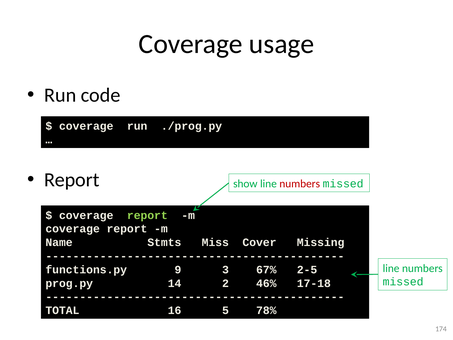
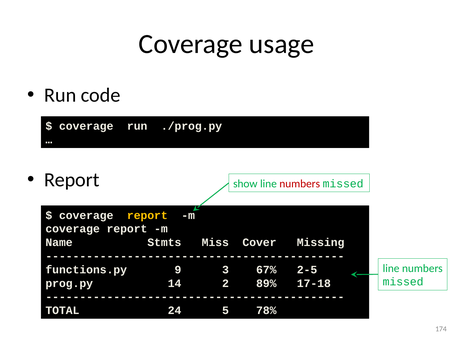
report colour: light green -> yellow (147, 215)
46%: 46% -> 89% (266, 283)
16: 16 -> 24 (175, 310)
